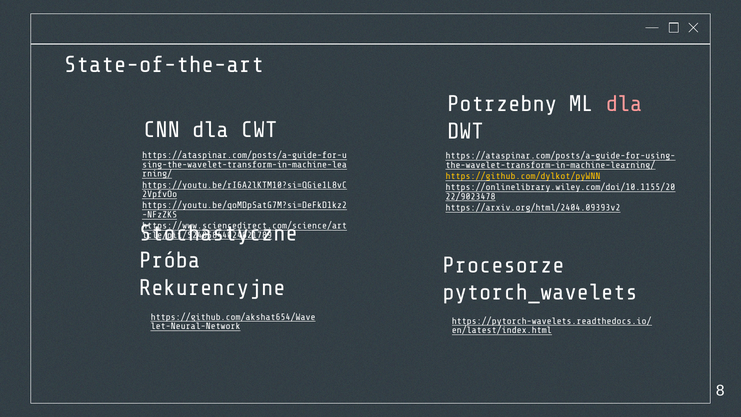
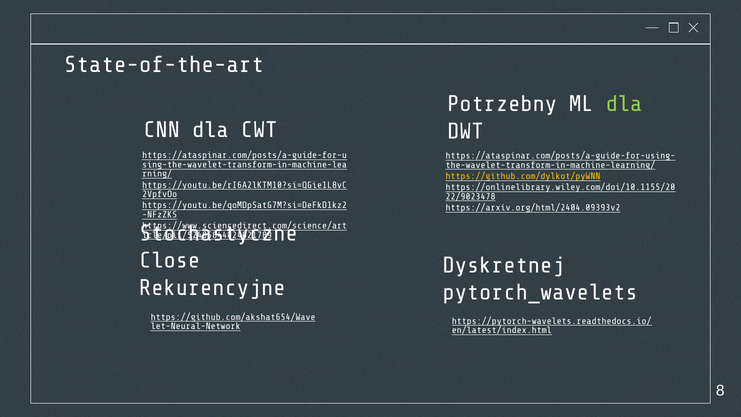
dla colour: pink -> light green (624, 104)
Próba: Próba -> Close (170, 260)
Procesorze: Procesorze -> Dyskretnej (503, 265)
